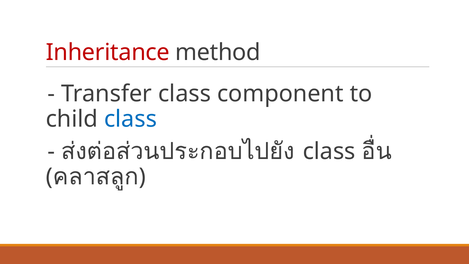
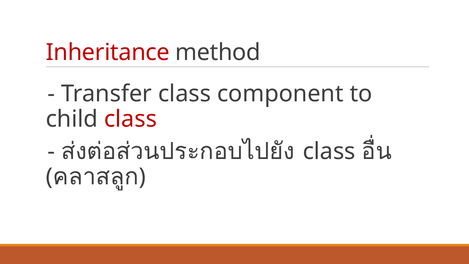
class colour: blue -> red (130, 119)
